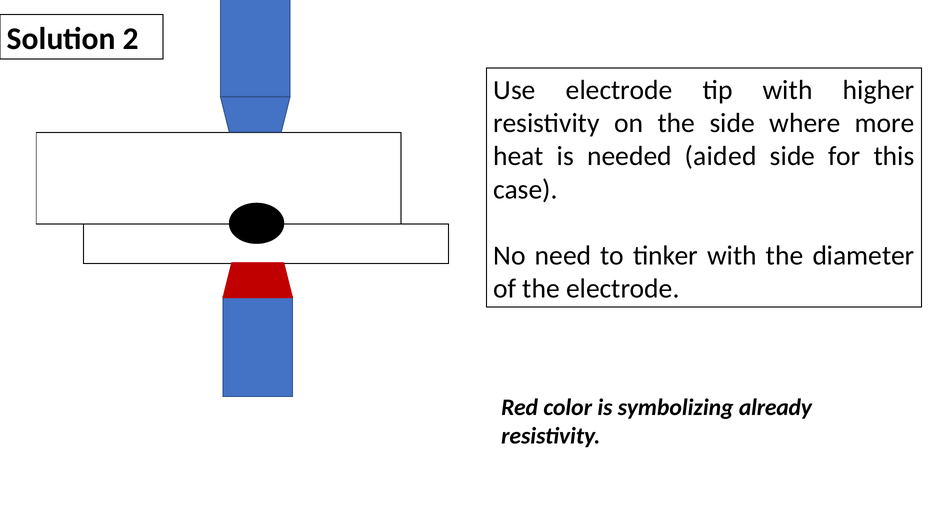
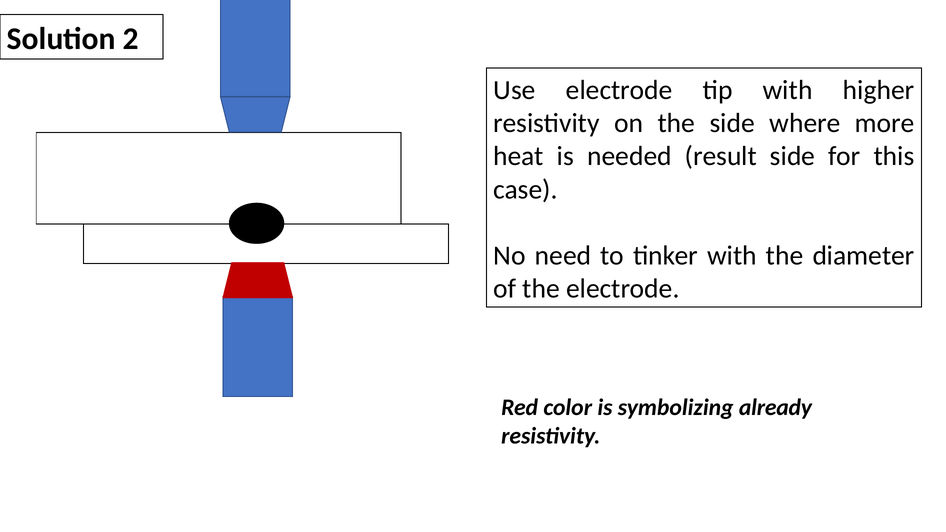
aided: aided -> result (721, 156)
